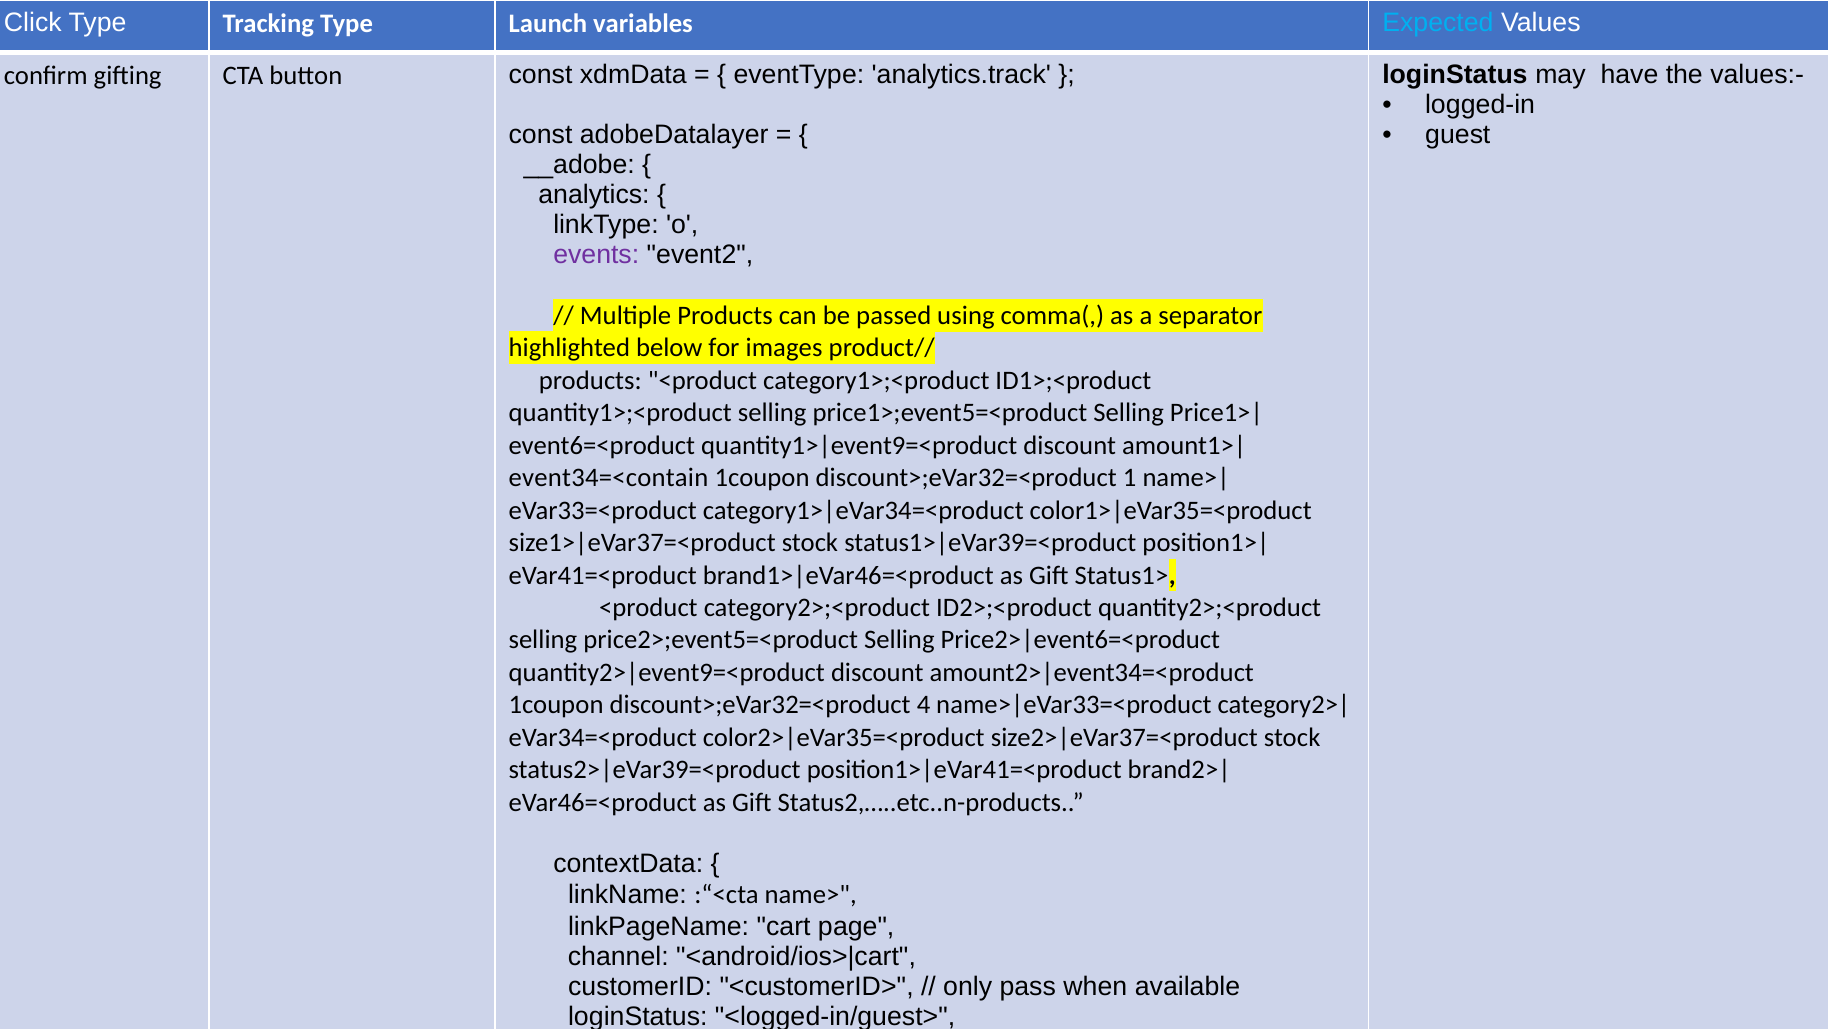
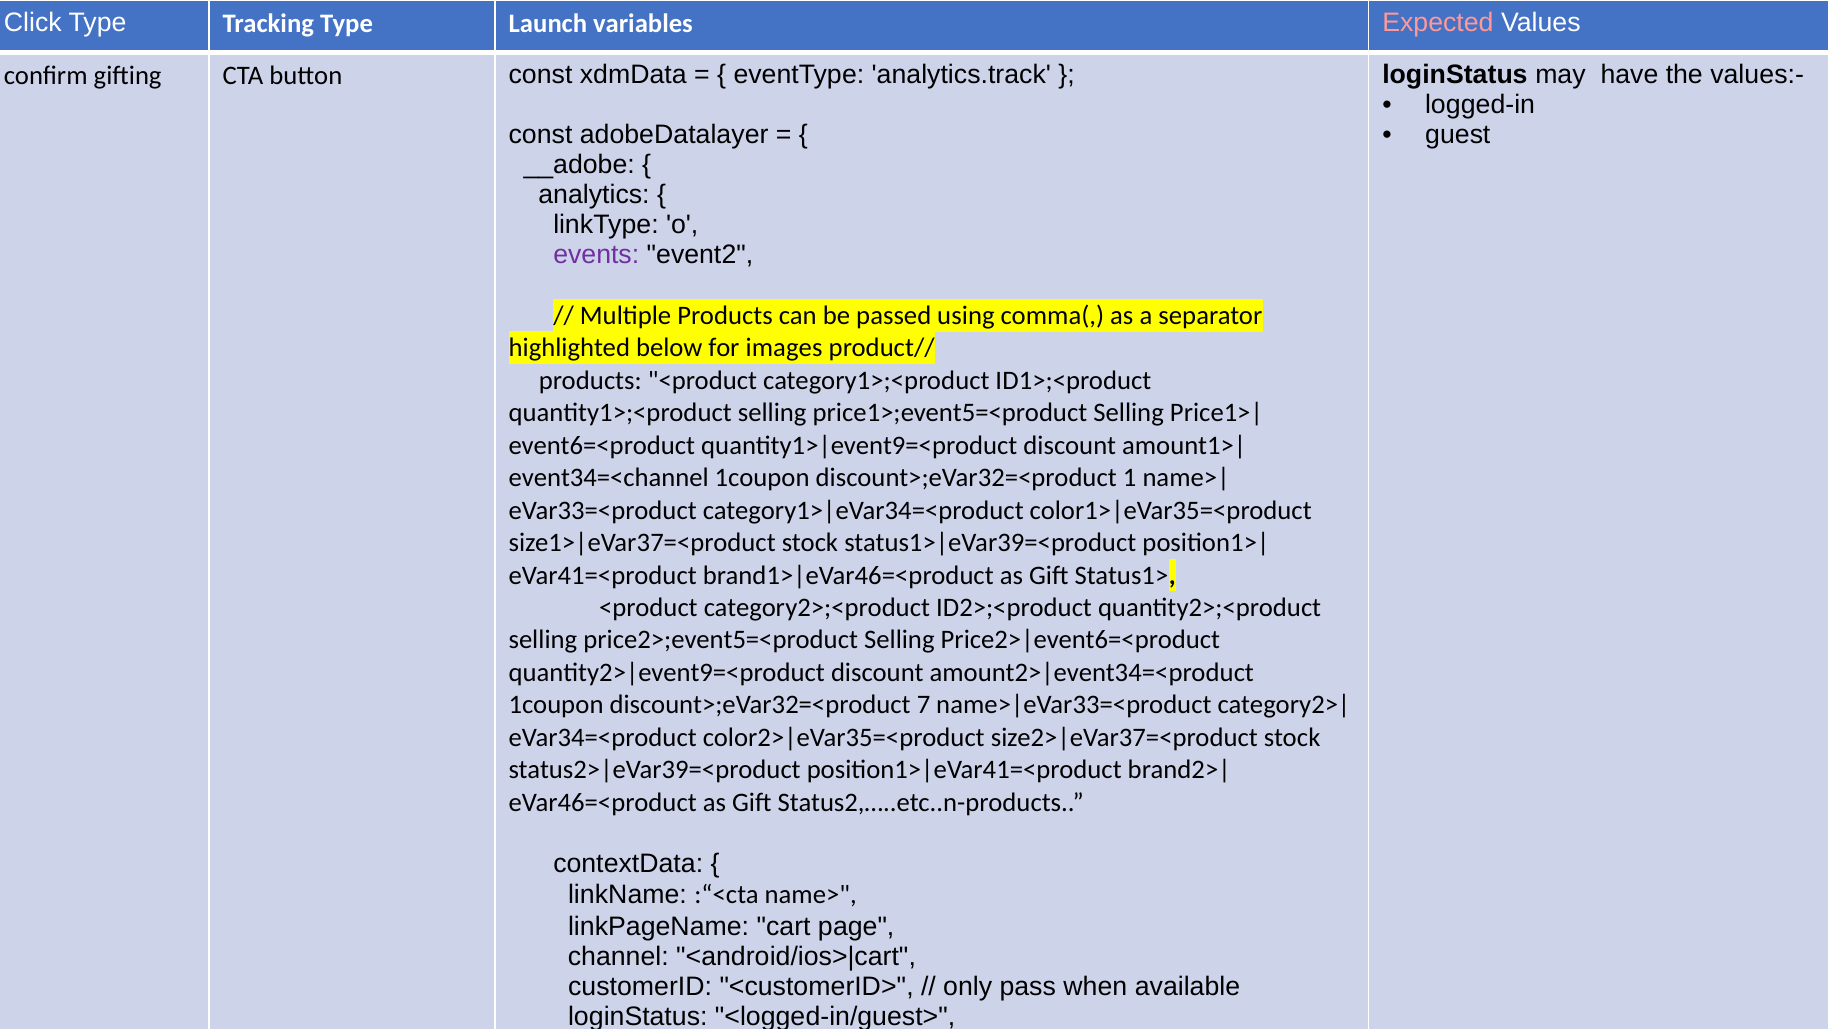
Expected colour: light blue -> pink (1438, 22)
event34=<contain: event34=<contain -> event34=<channel (609, 478)
4: 4 -> 7 (924, 705)
